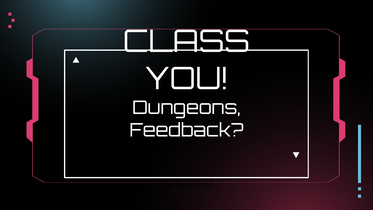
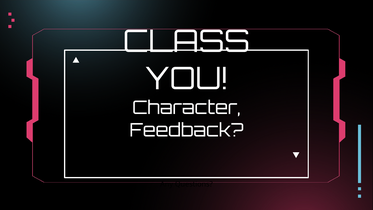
Dungeons: Dungeons -> Character (187, 108)
